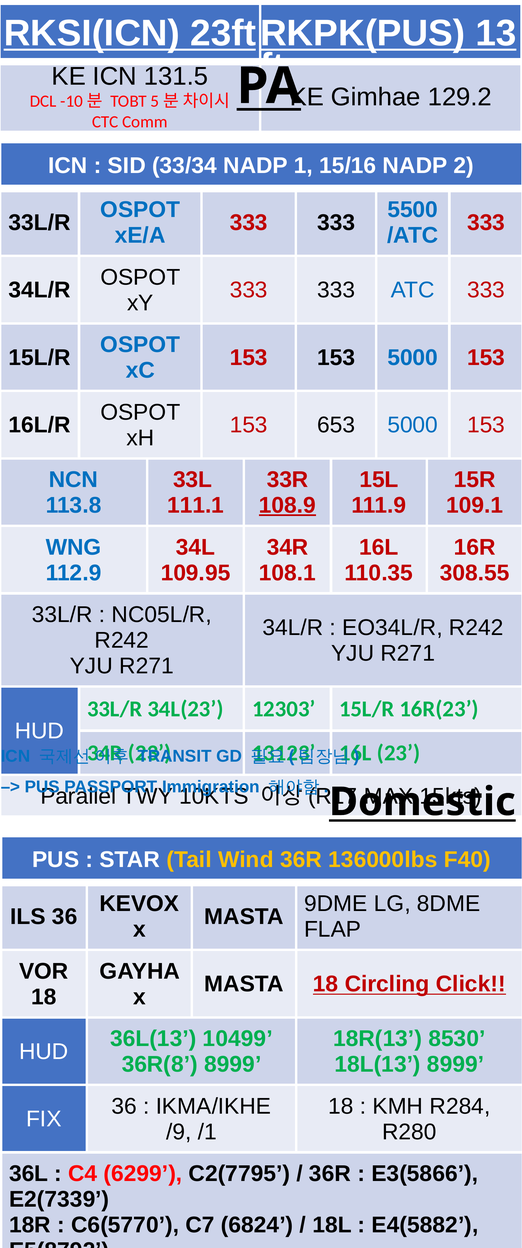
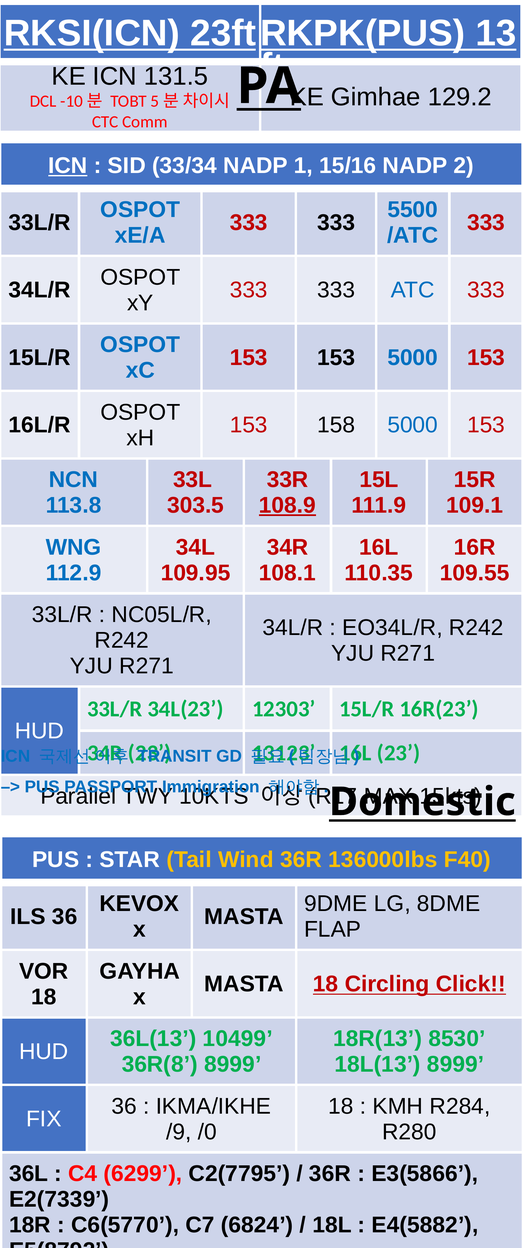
ICN underline: none -> present (68, 166)
653: 653 -> 158 (336, 425)
111.1: 111.1 -> 303.5 (196, 506)
308.55: 308.55 -> 109.55 (475, 573)
/1: /1 -> /0 (207, 1133)
